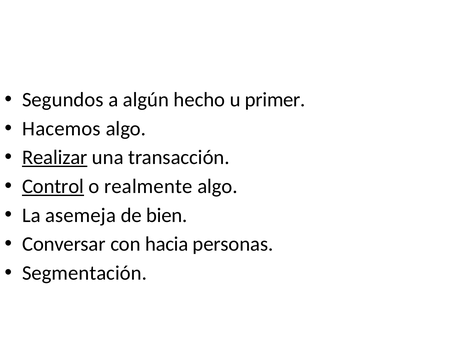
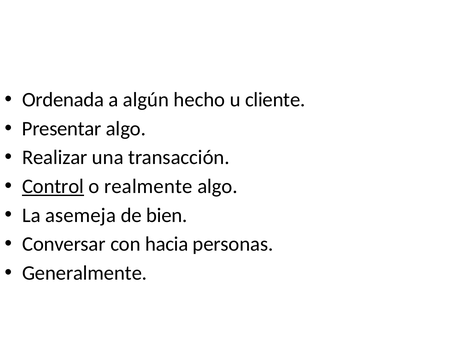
Segundos: Segundos -> Ordenada (63, 100)
primer: primer -> cliente (275, 100)
Hacemos: Hacemos -> Presentar (62, 129)
Realizar underline: present -> none (55, 157)
Segmentación: Segmentación -> Generalmente (85, 273)
